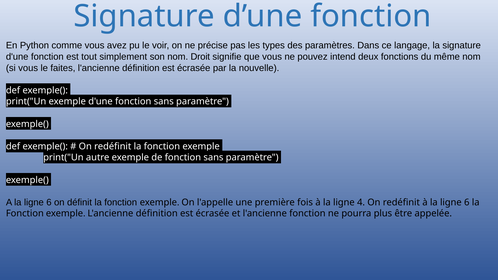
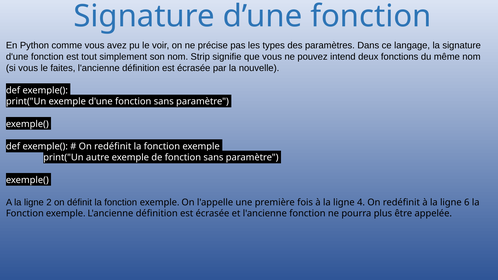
Droit: Droit -> Strip (200, 57)
A la ligne 6: 6 -> 2 (49, 202)
